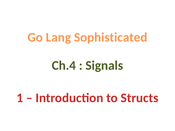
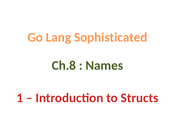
Ch.4: Ch.4 -> Ch.8 (64, 66)
Signals: Signals -> Names (104, 66)
